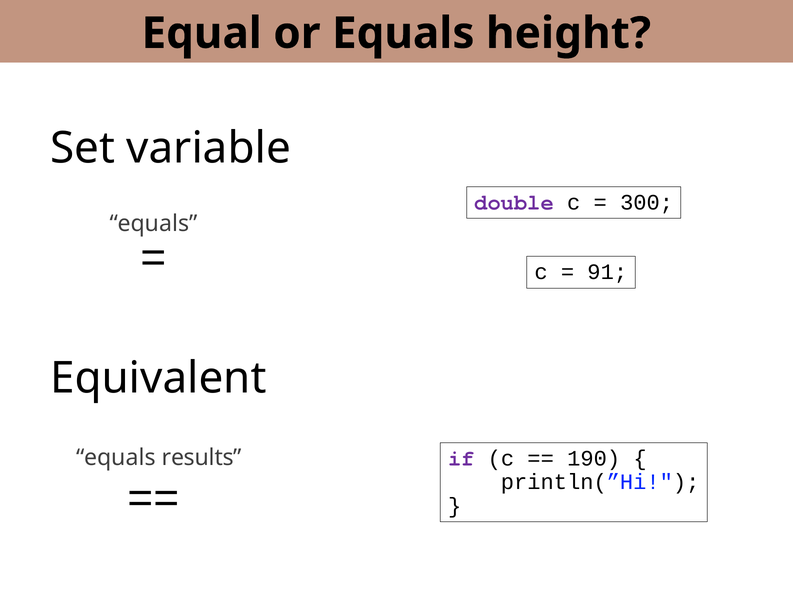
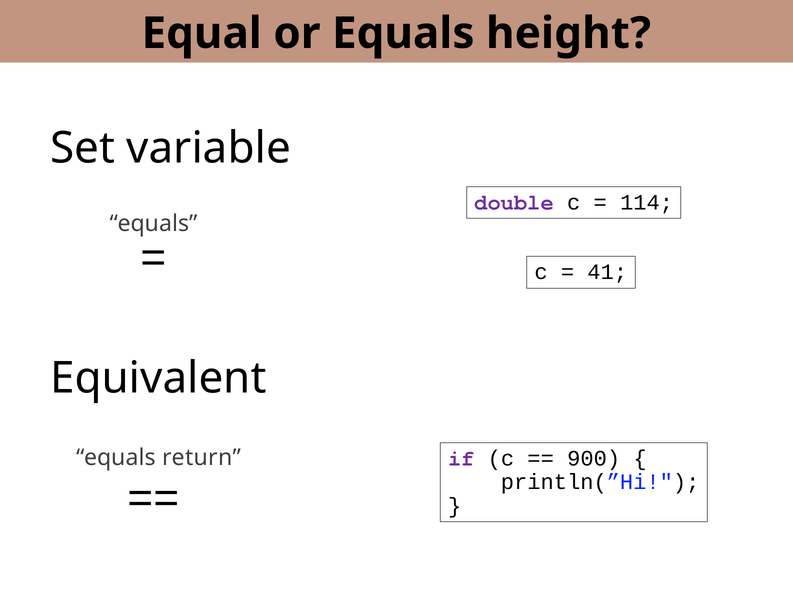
300: 300 -> 114 (647, 202)
91: 91 -> 41 (607, 272)
190: 190 -> 900 (594, 458)
results: results -> return (202, 458)
